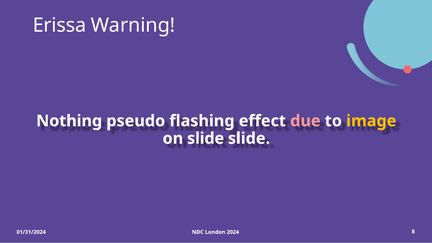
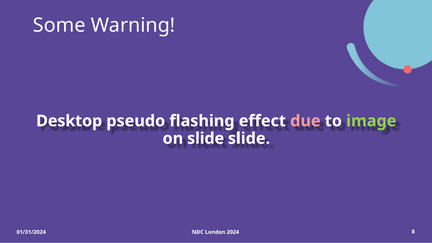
Erissa: Erissa -> Some (59, 25)
Nothing: Nothing -> Desktop (69, 121)
image colour: yellow -> light green (371, 121)
